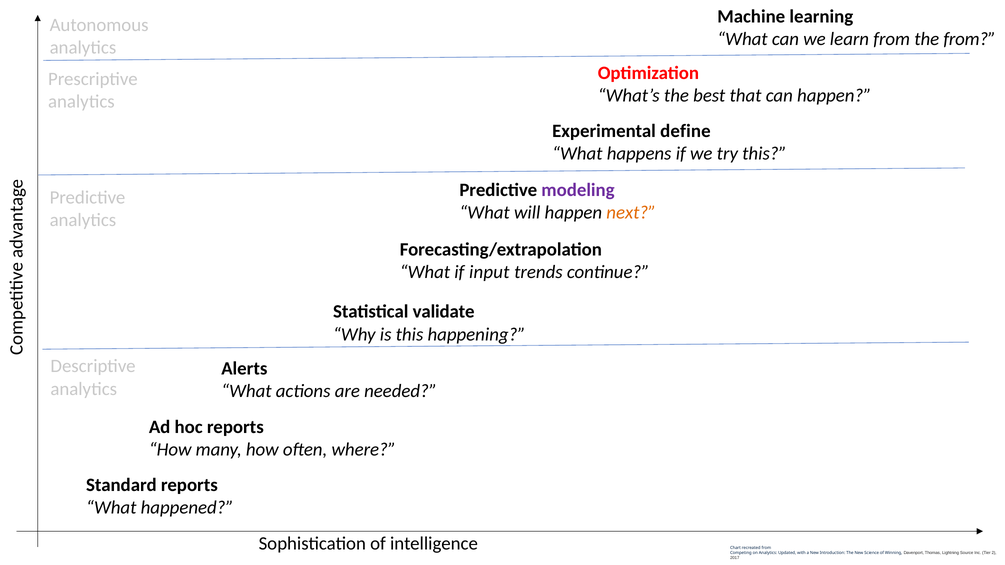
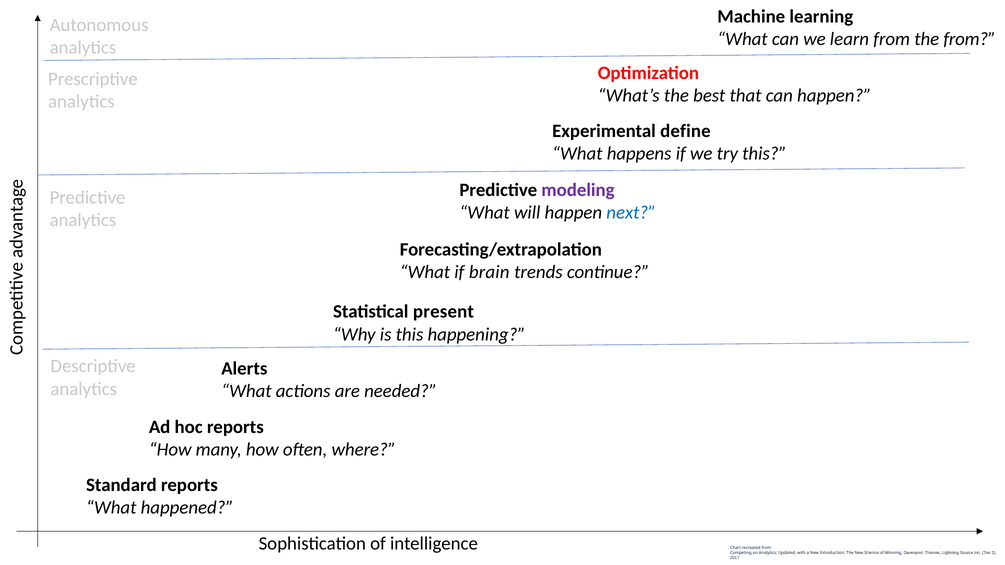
next colour: orange -> blue (631, 213)
input: input -> brain (489, 272)
validate: validate -> present (443, 312)
